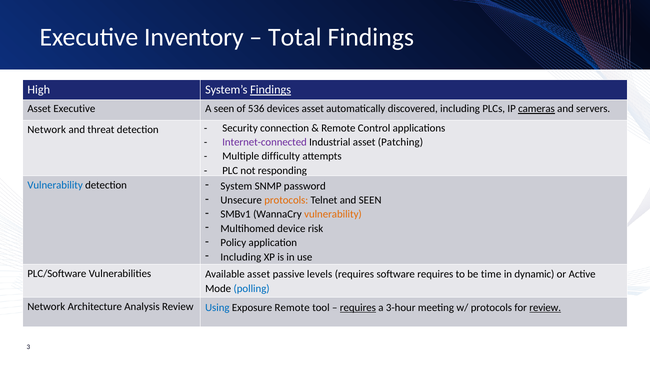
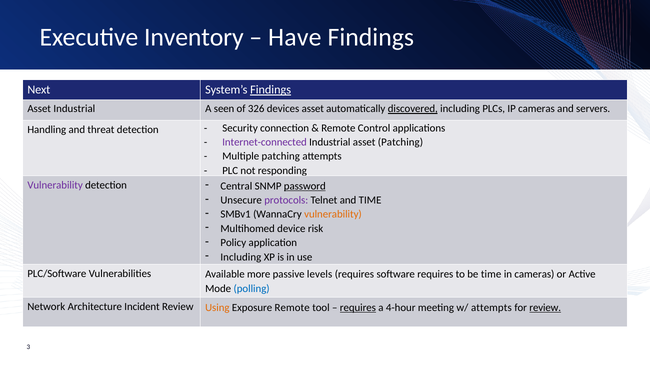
Total: Total -> Have (295, 37)
High: High -> Next (39, 90)
Asset Executive: Executive -> Industrial (74, 109)
536: 536 -> 326 (256, 109)
discovered underline: none -> present (413, 109)
cameras underline: present -> none (536, 109)
Network: Network -> Handling (47, 129)
Multiple difficulty: difficulty -> patching (281, 156)
Vulnerability colour: blue -> purple (55, 185)
System: System -> Central (236, 186)
password underline: none -> present (305, 186)
protocols colour: orange -> purple (286, 200)
and SEEN: SEEN -> TIME (370, 200)
Available asset: asset -> more (259, 274)
in dynamic: dynamic -> cameras (534, 274)
Analysis: Analysis -> Incident (142, 306)
Using colour: blue -> orange (217, 307)
3-hour: 3-hour -> 4-hour (401, 307)
w/ protocols: protocols -> attempts (491, 307)
